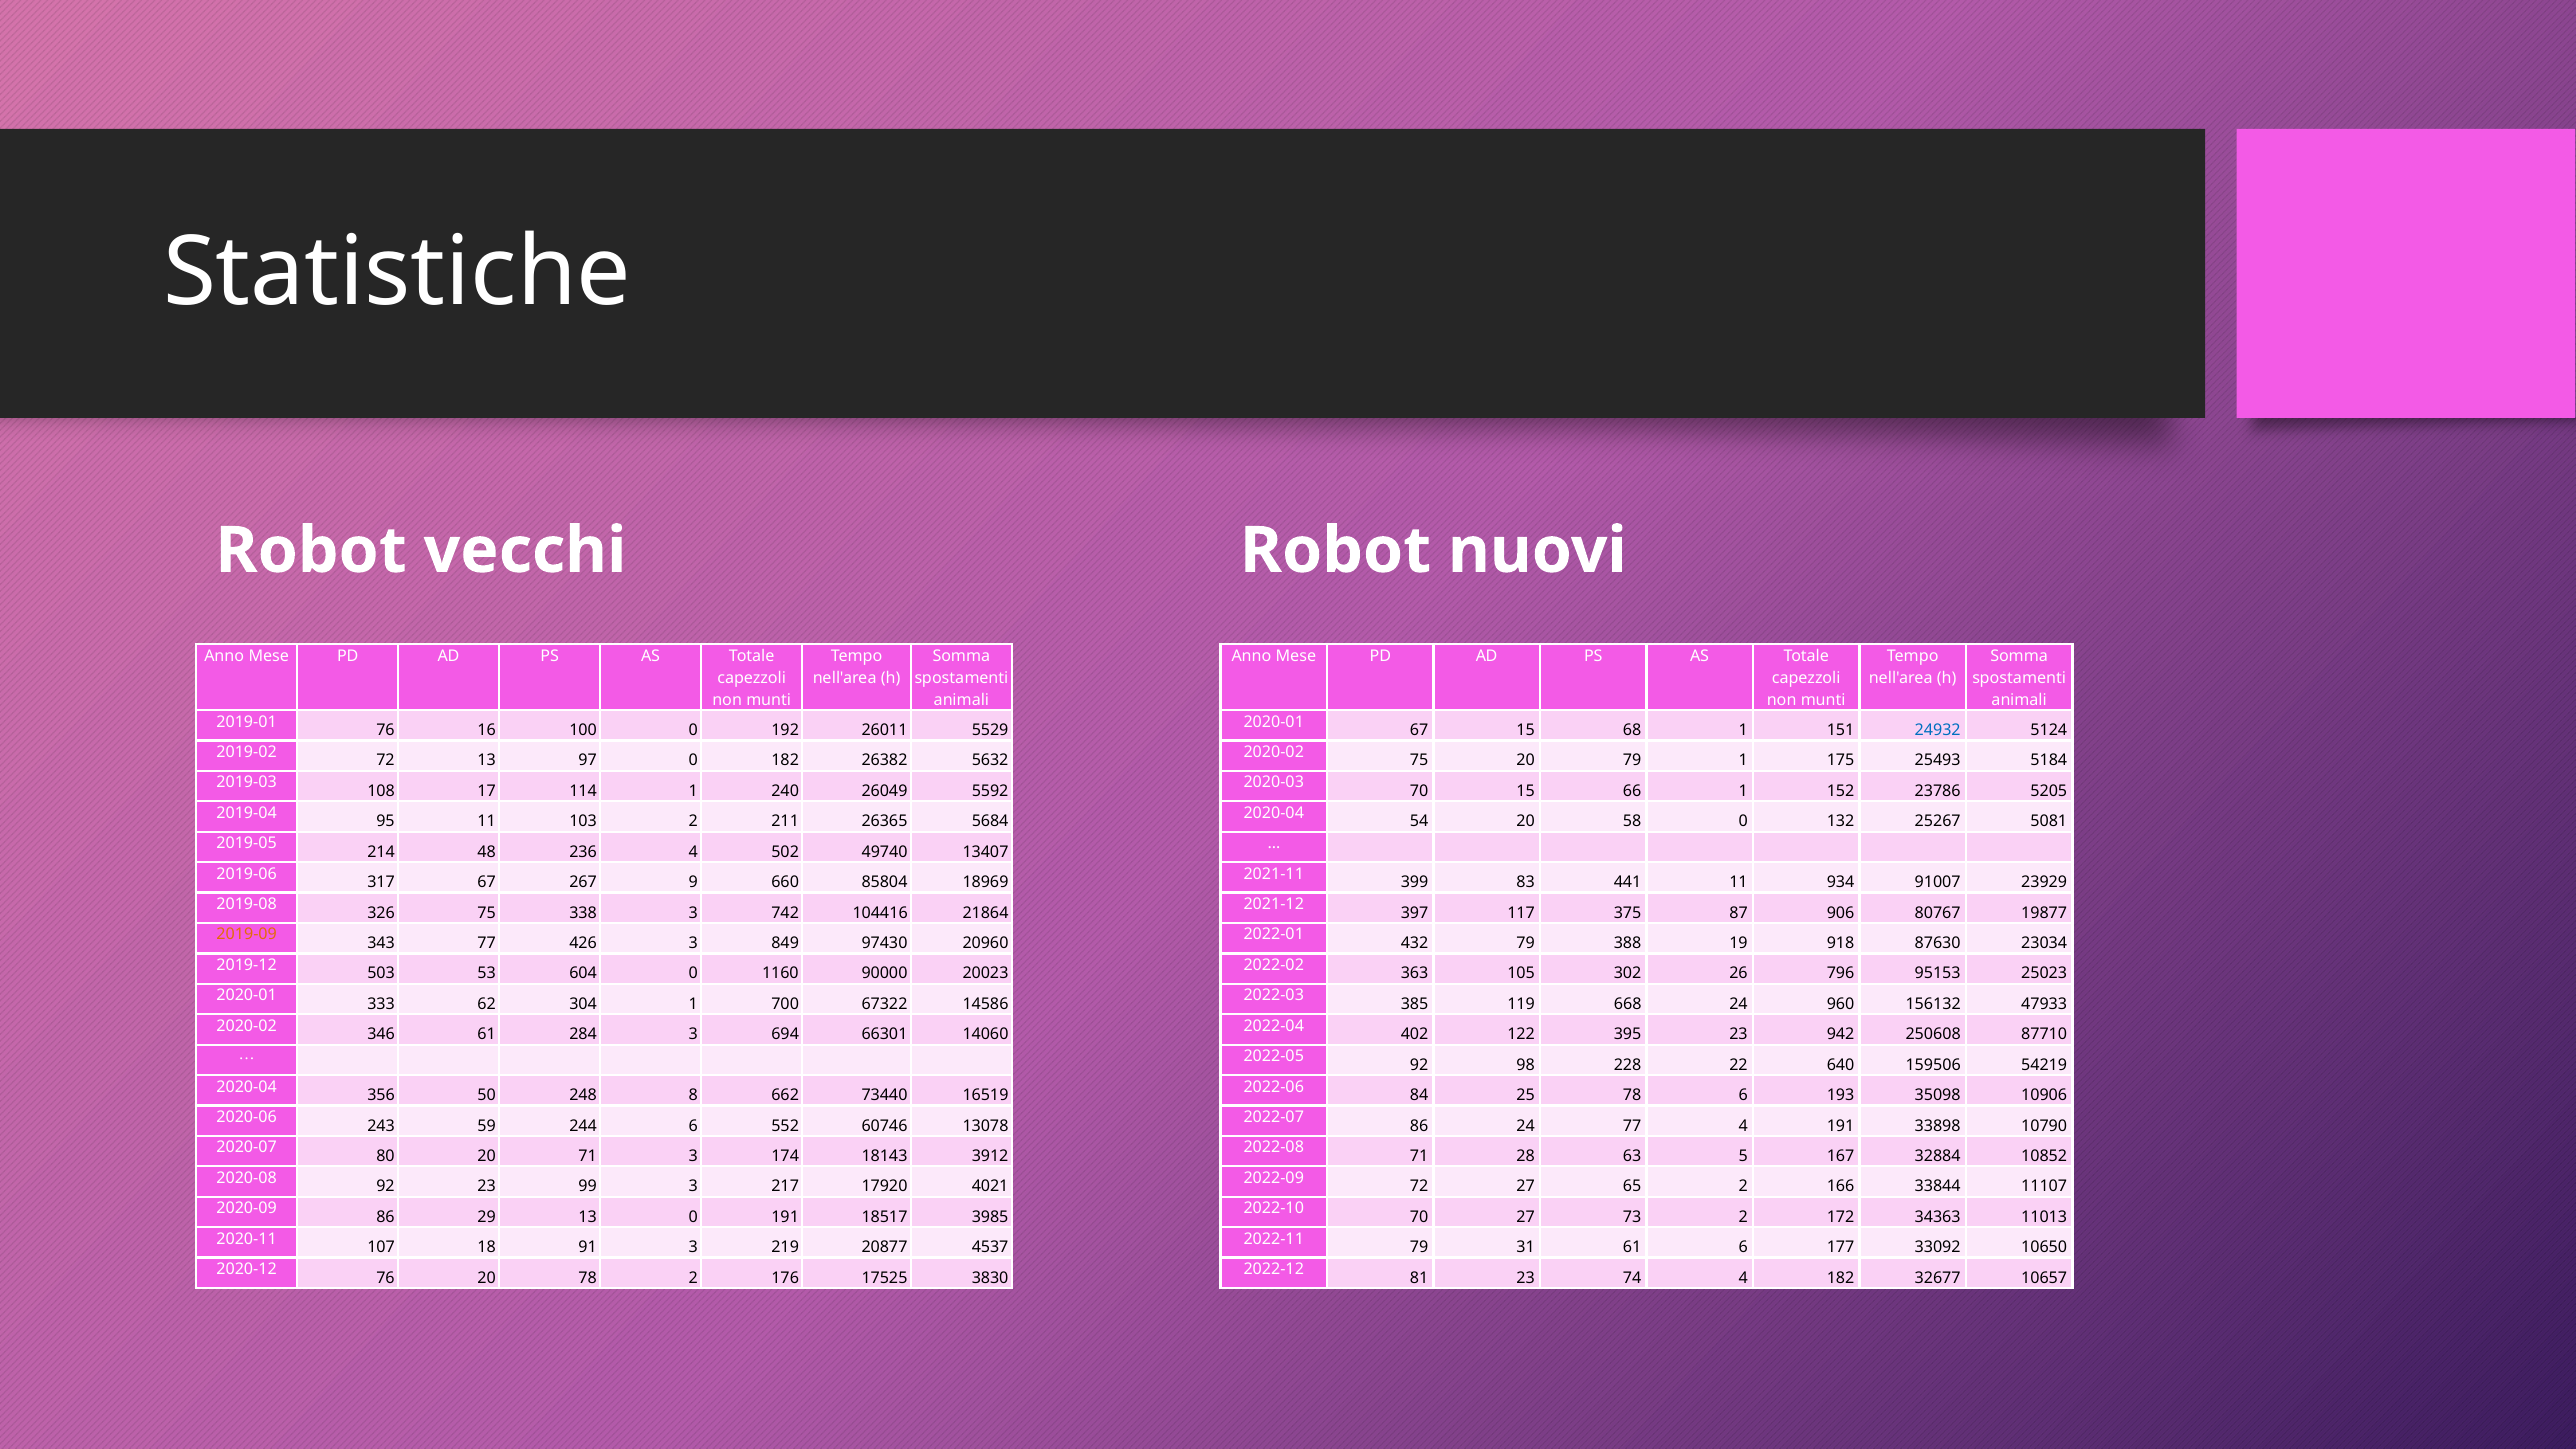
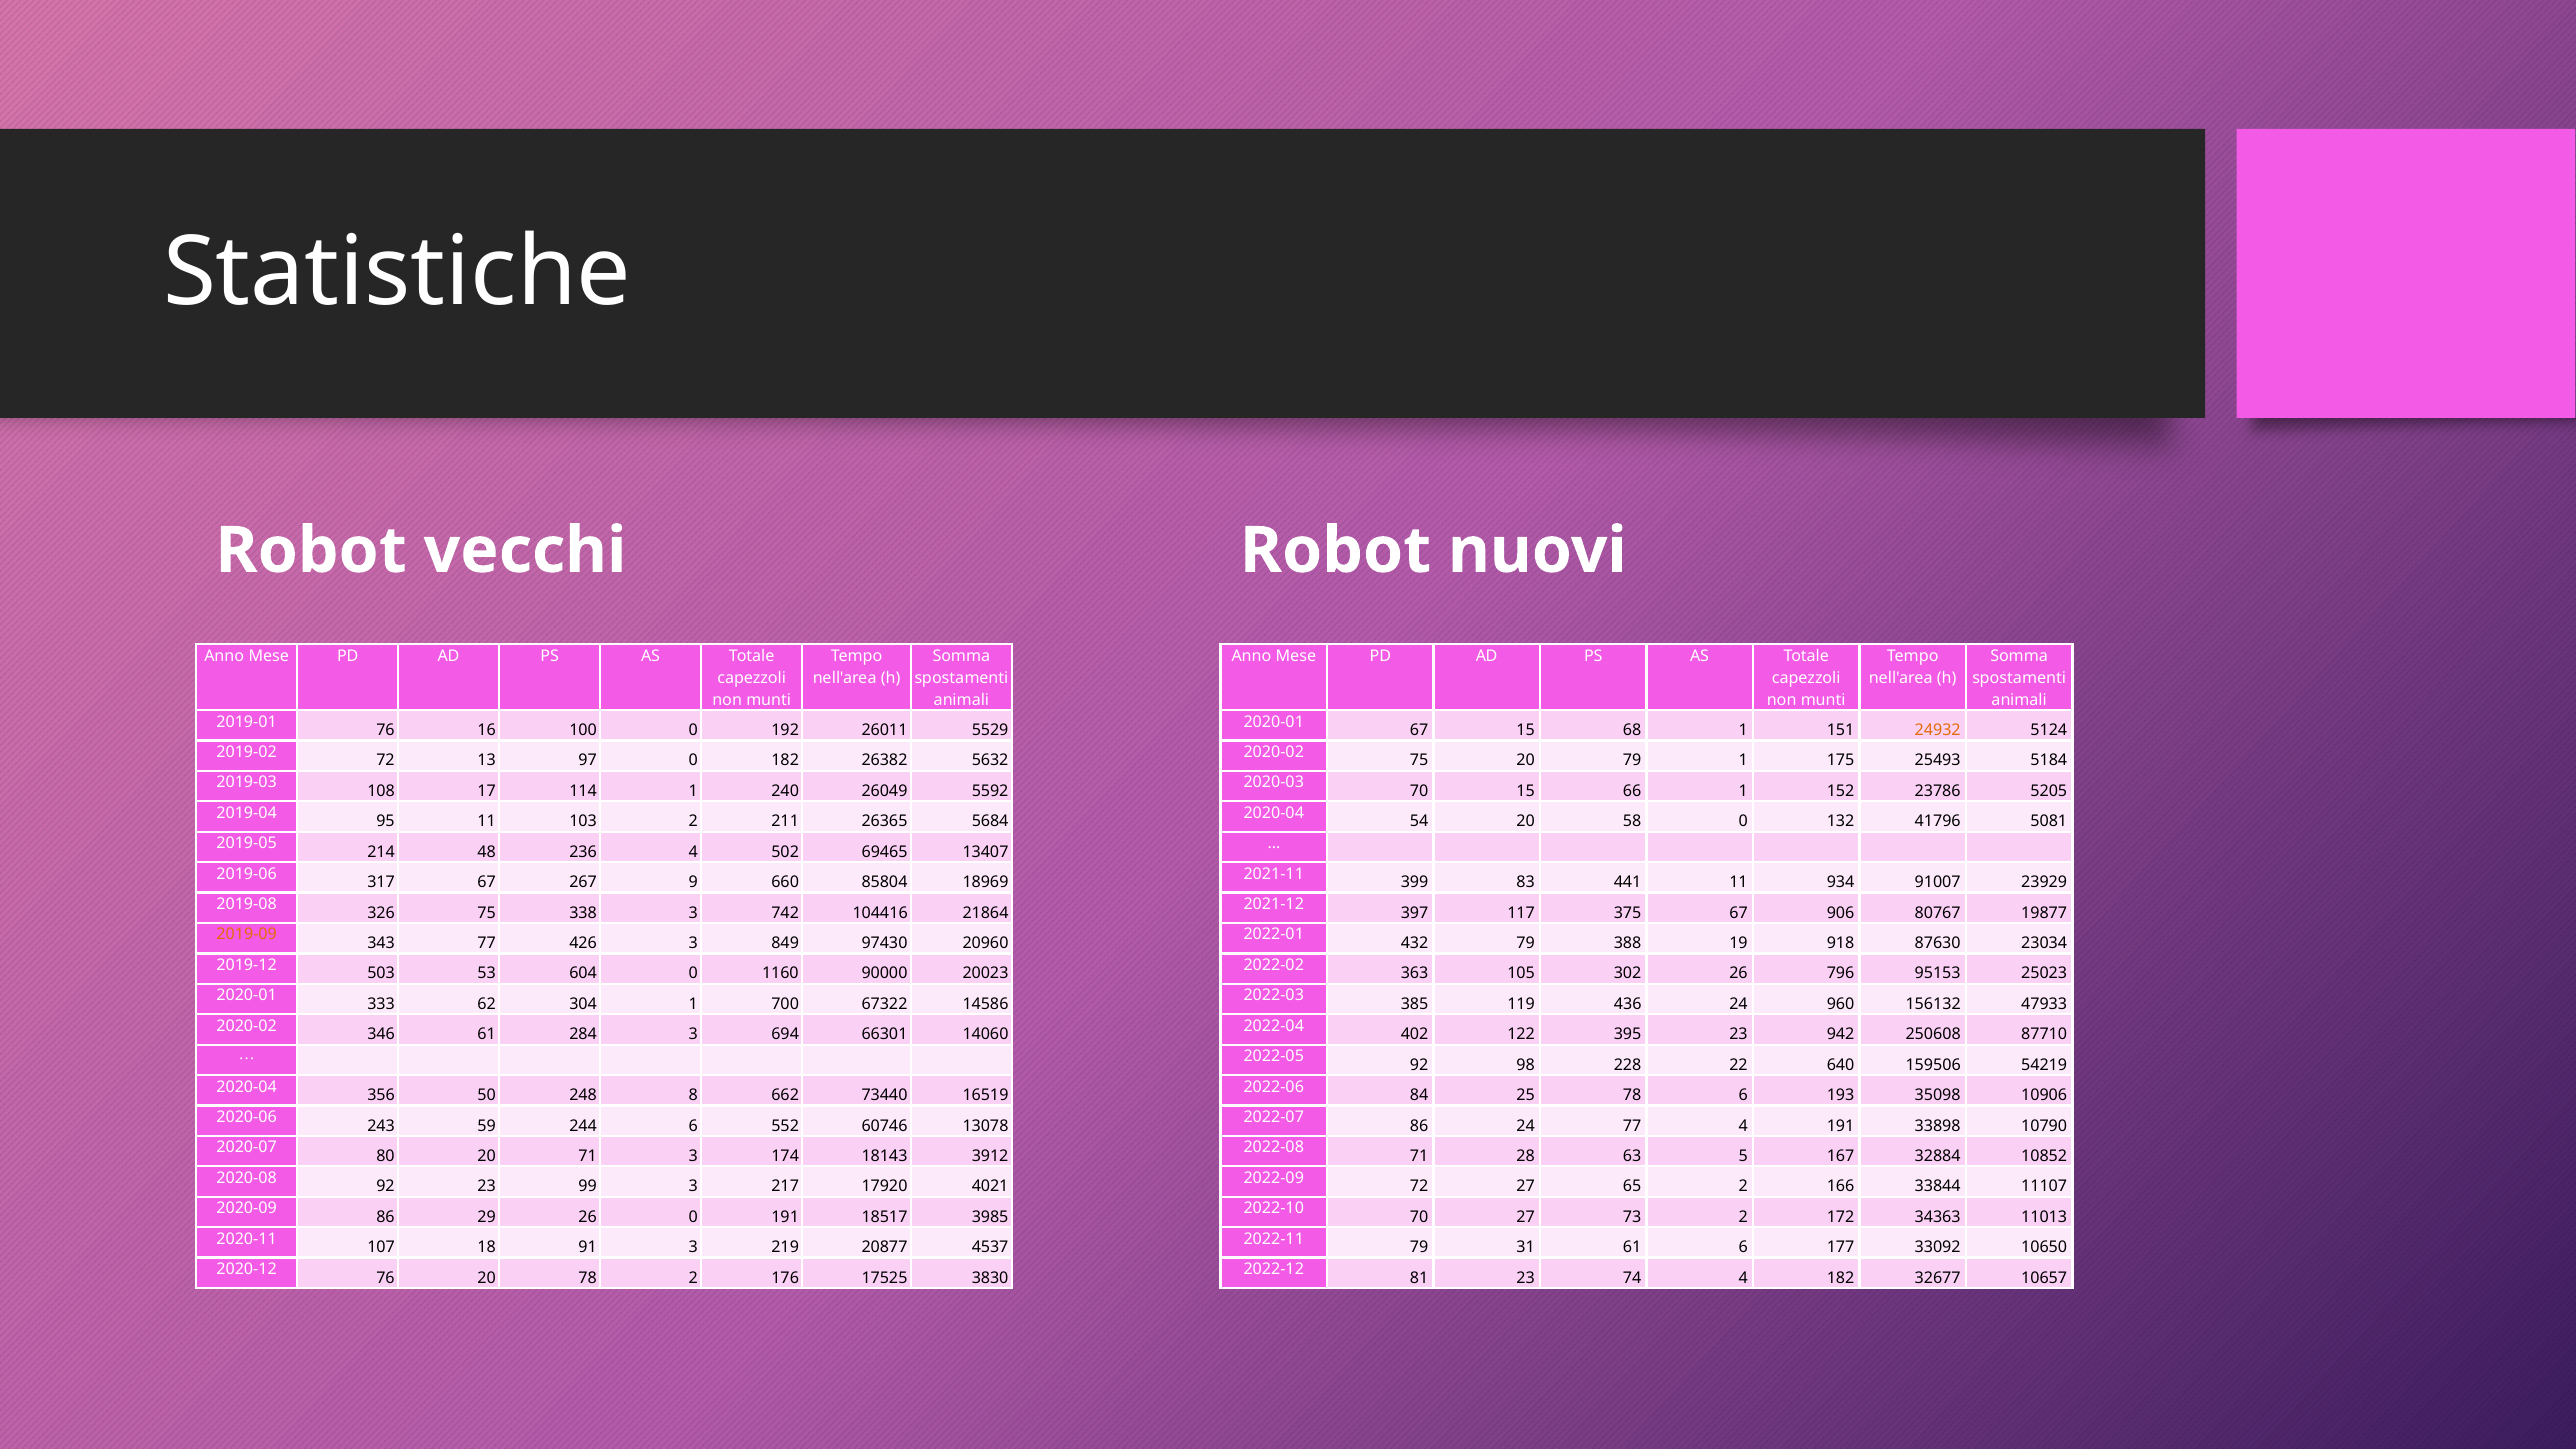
24932 colour: blue -> orange (1938, 730)
25267: 25267 -> 41796 (1938, 821)
49740: 49740 -> 69465 (885, 852)
375 87: 87 -> 67 (1739, 913)
668: 668 -> 436 (1628, 1004)
29 13: 13 -> 26 (588, 1217)
